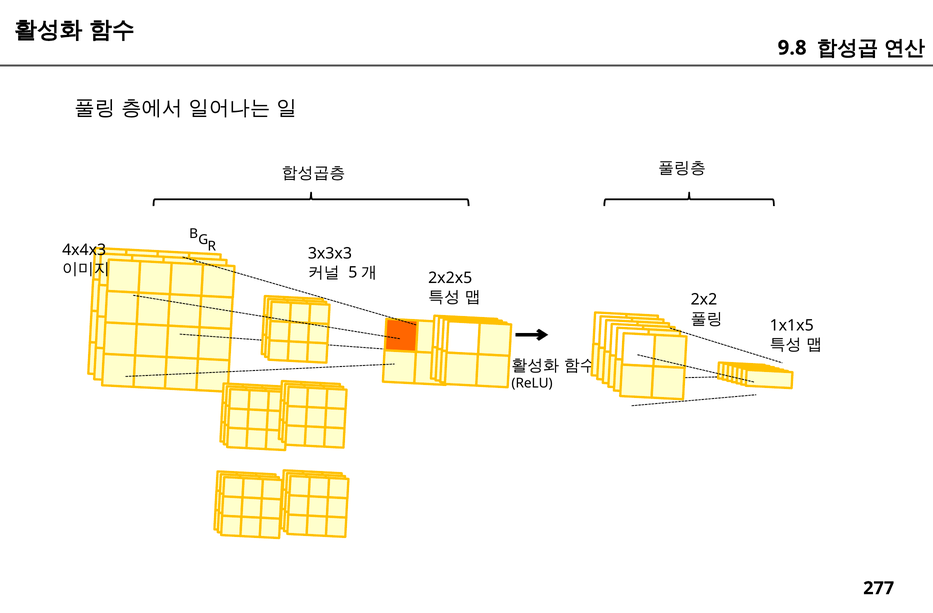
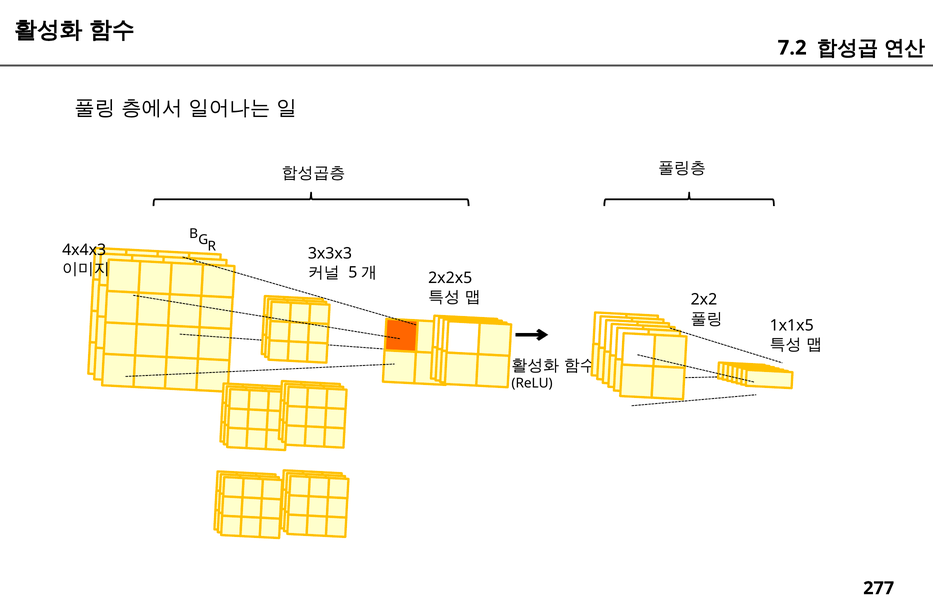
9.8: 9.8 -> 7.2 (792, 48)
